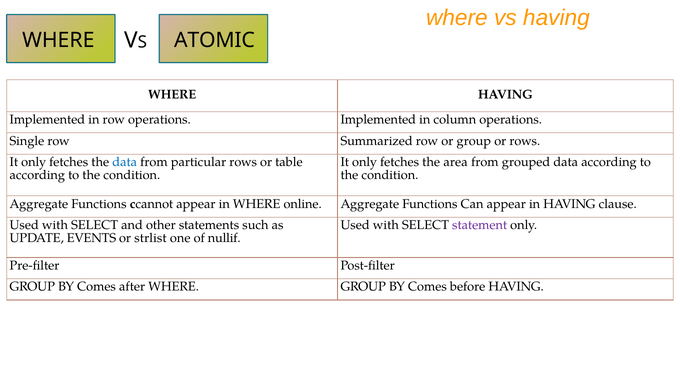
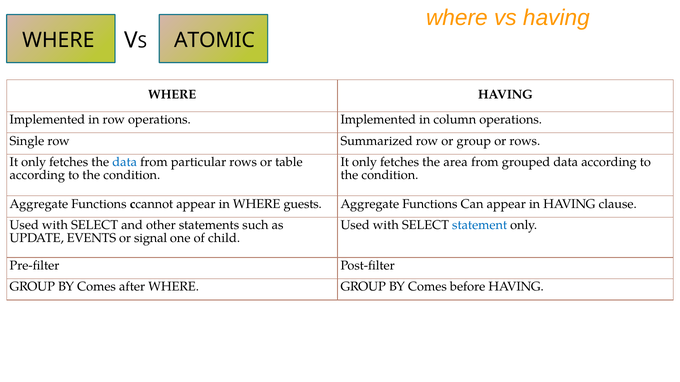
online: online -> guests (303, 204)
statement colour: purple -> blue (480, 225)
strlist: strlist -> signal (151, 238)
nullif: nullif -> child (224, 238)
